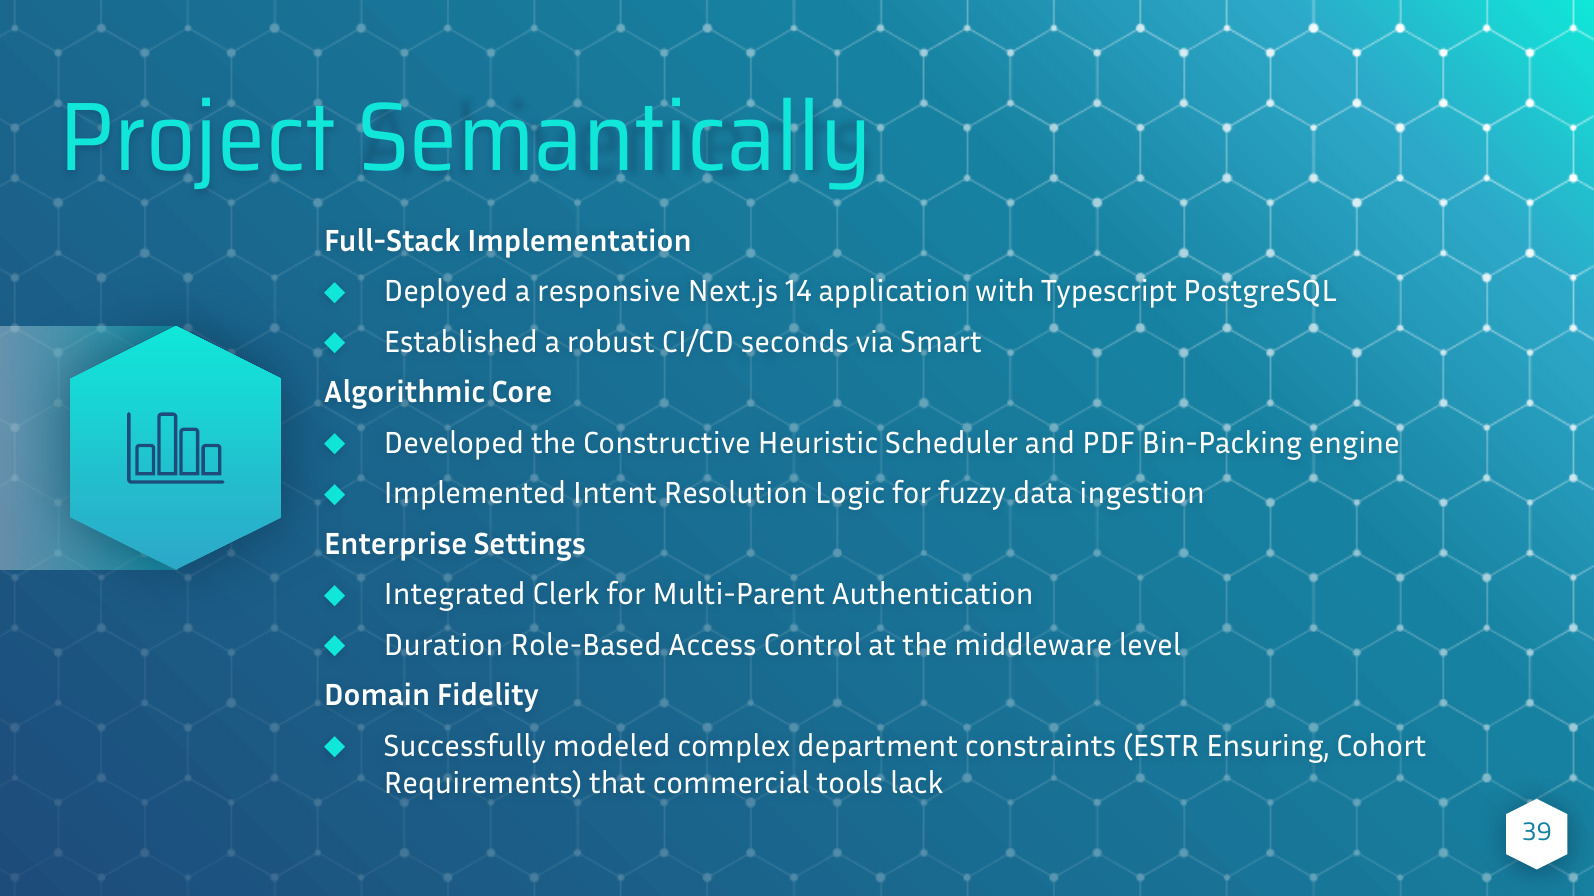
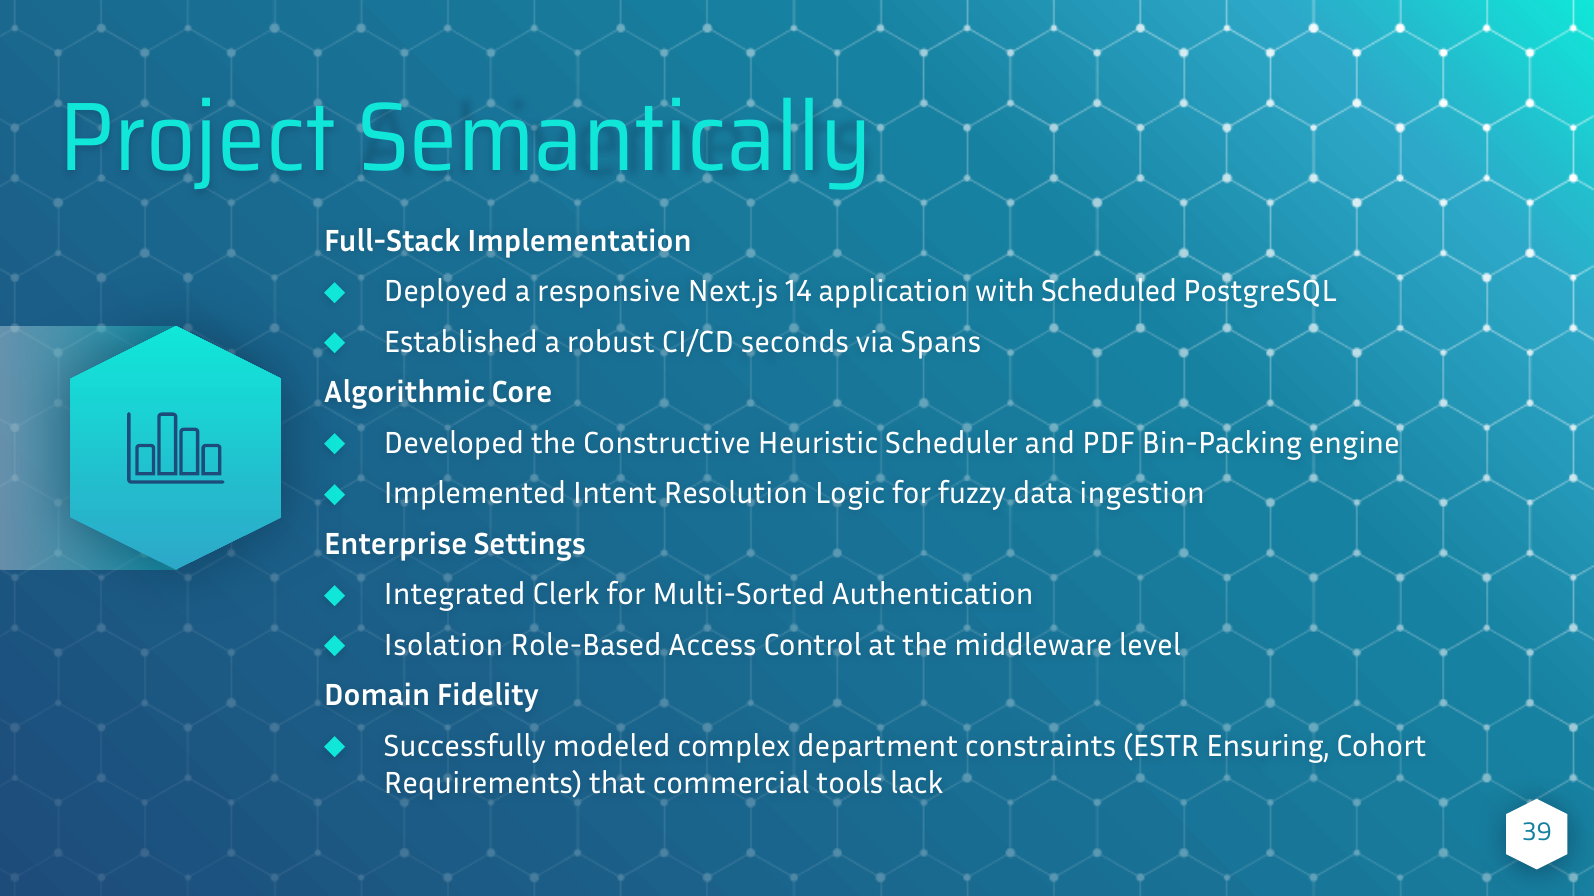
Typescript: Typescript -> Scheduled (1109, 292)
Smart: Smart -> Spans (941, 342)
Multi-Parent: Multi-Parent -> Multi-Sorted (739, 595)
Duration: Duration -> Isolation (444, 646)
